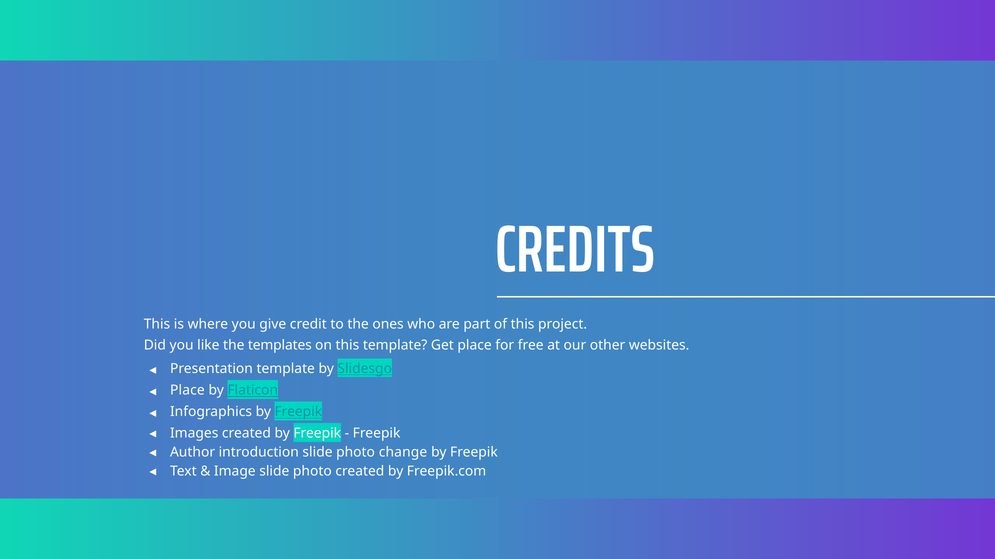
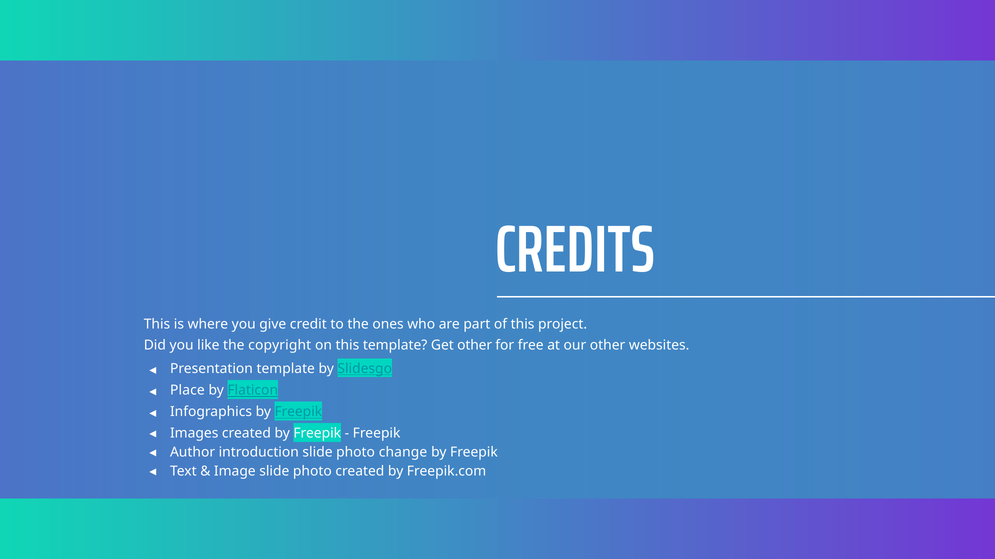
templates: templates -> copyright (280, 345)
Get place: place -> other (475, 345)
